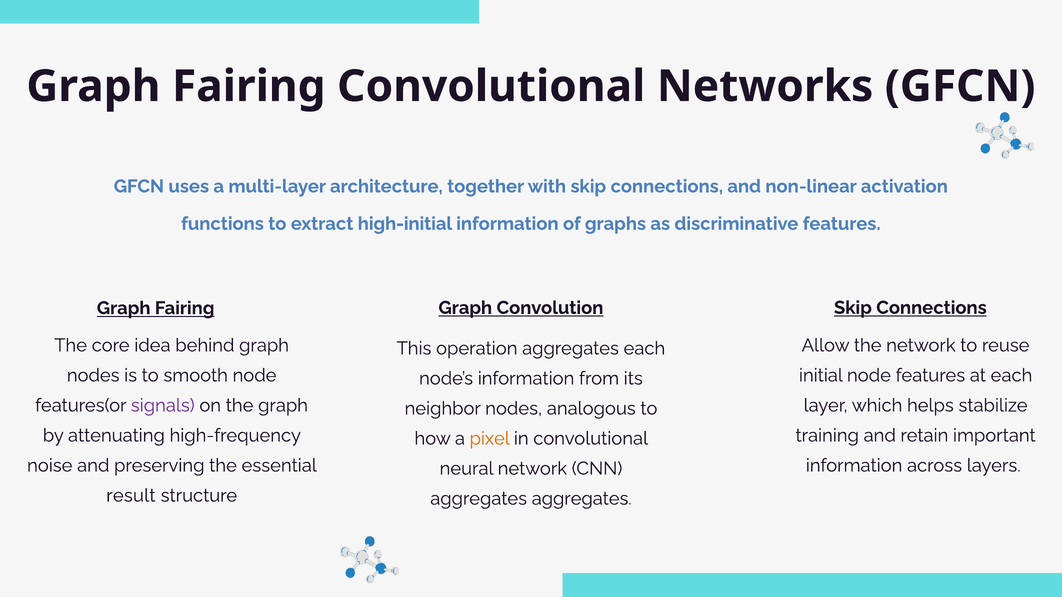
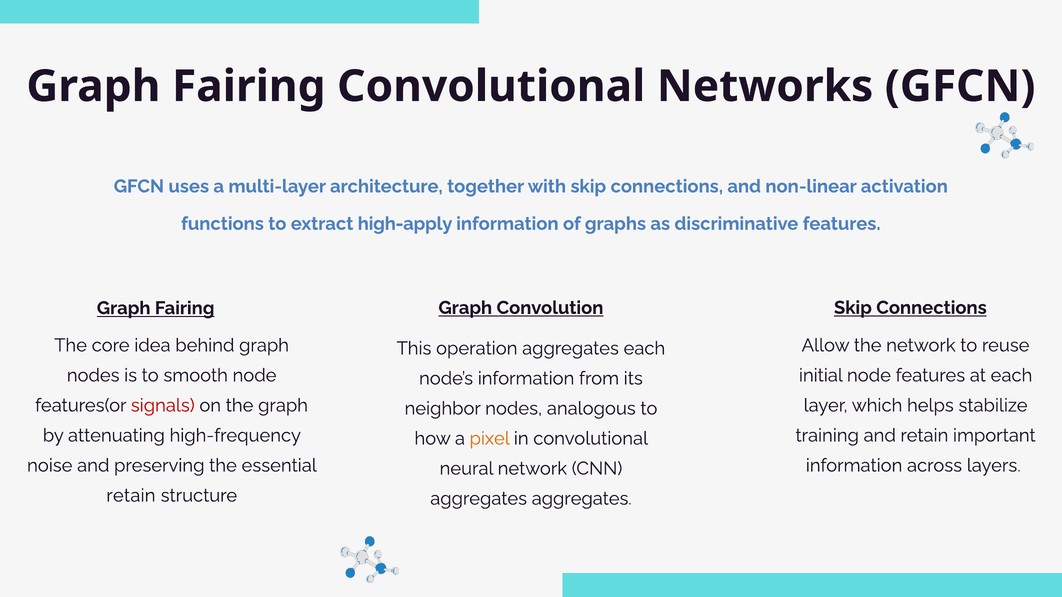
high-initial: high-initial -> high-apply (405, 224)
signals colour: purple -> red (163, 406)
result: result -> retain (131, 496)
